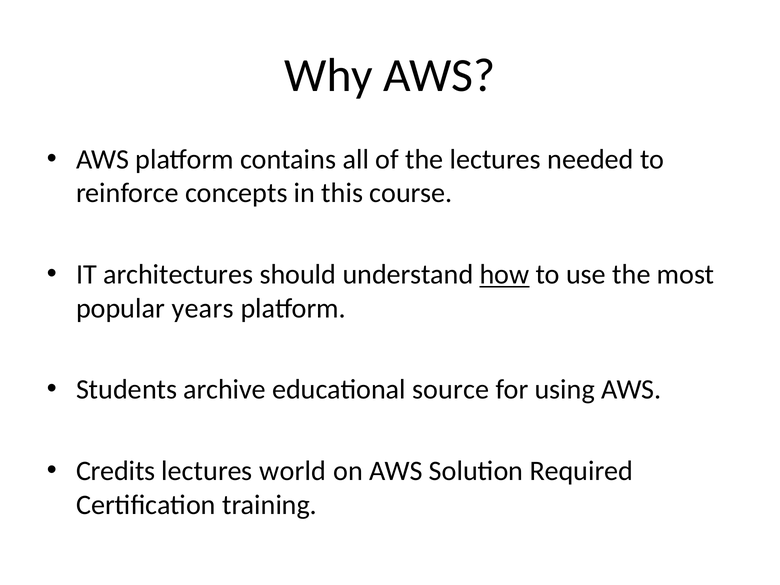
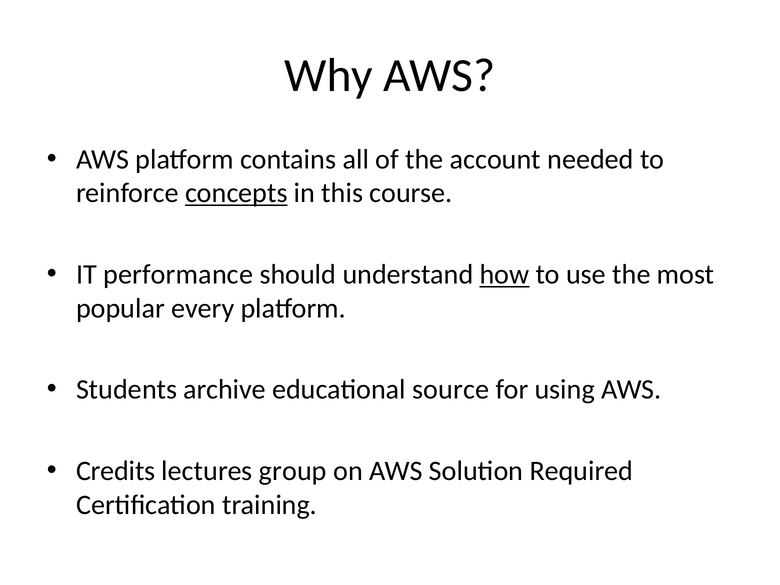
the lectures: lectures -> account (495, 159)
concepts underline: none -> present (236, 193)
architectures: architectures -> performance (178, 274)
years: years -> every (203, 308)
world: world -> group (293, 471)
